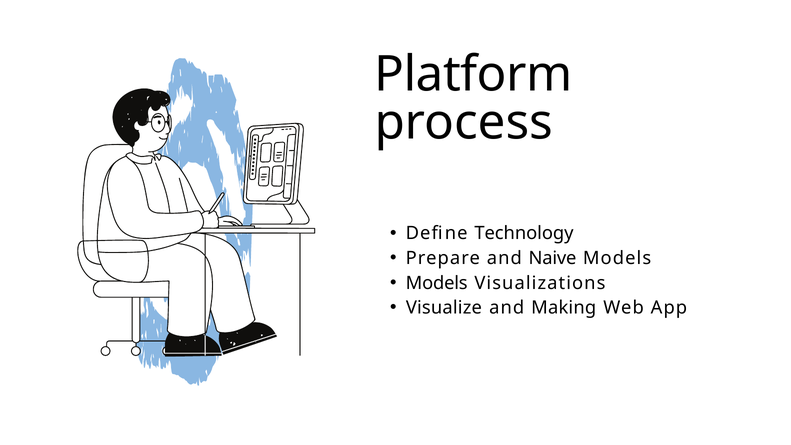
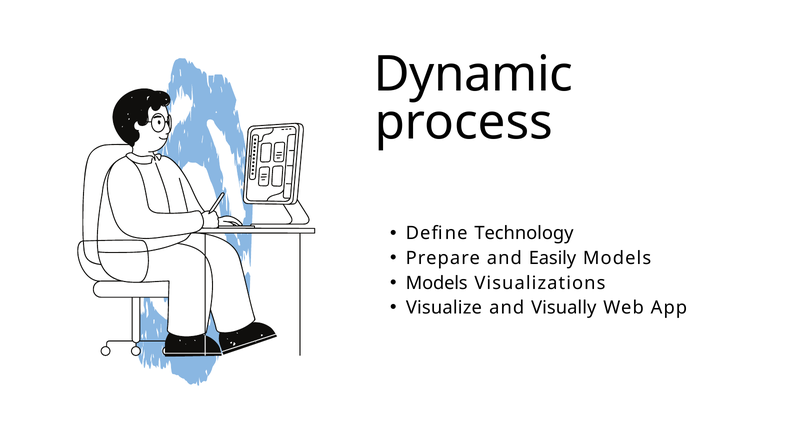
Platform: Platform -> Dynamic (473, 74)
Naive: Naive -> Easily (552, 258)
Making: Making -> Visually (564, 308)
